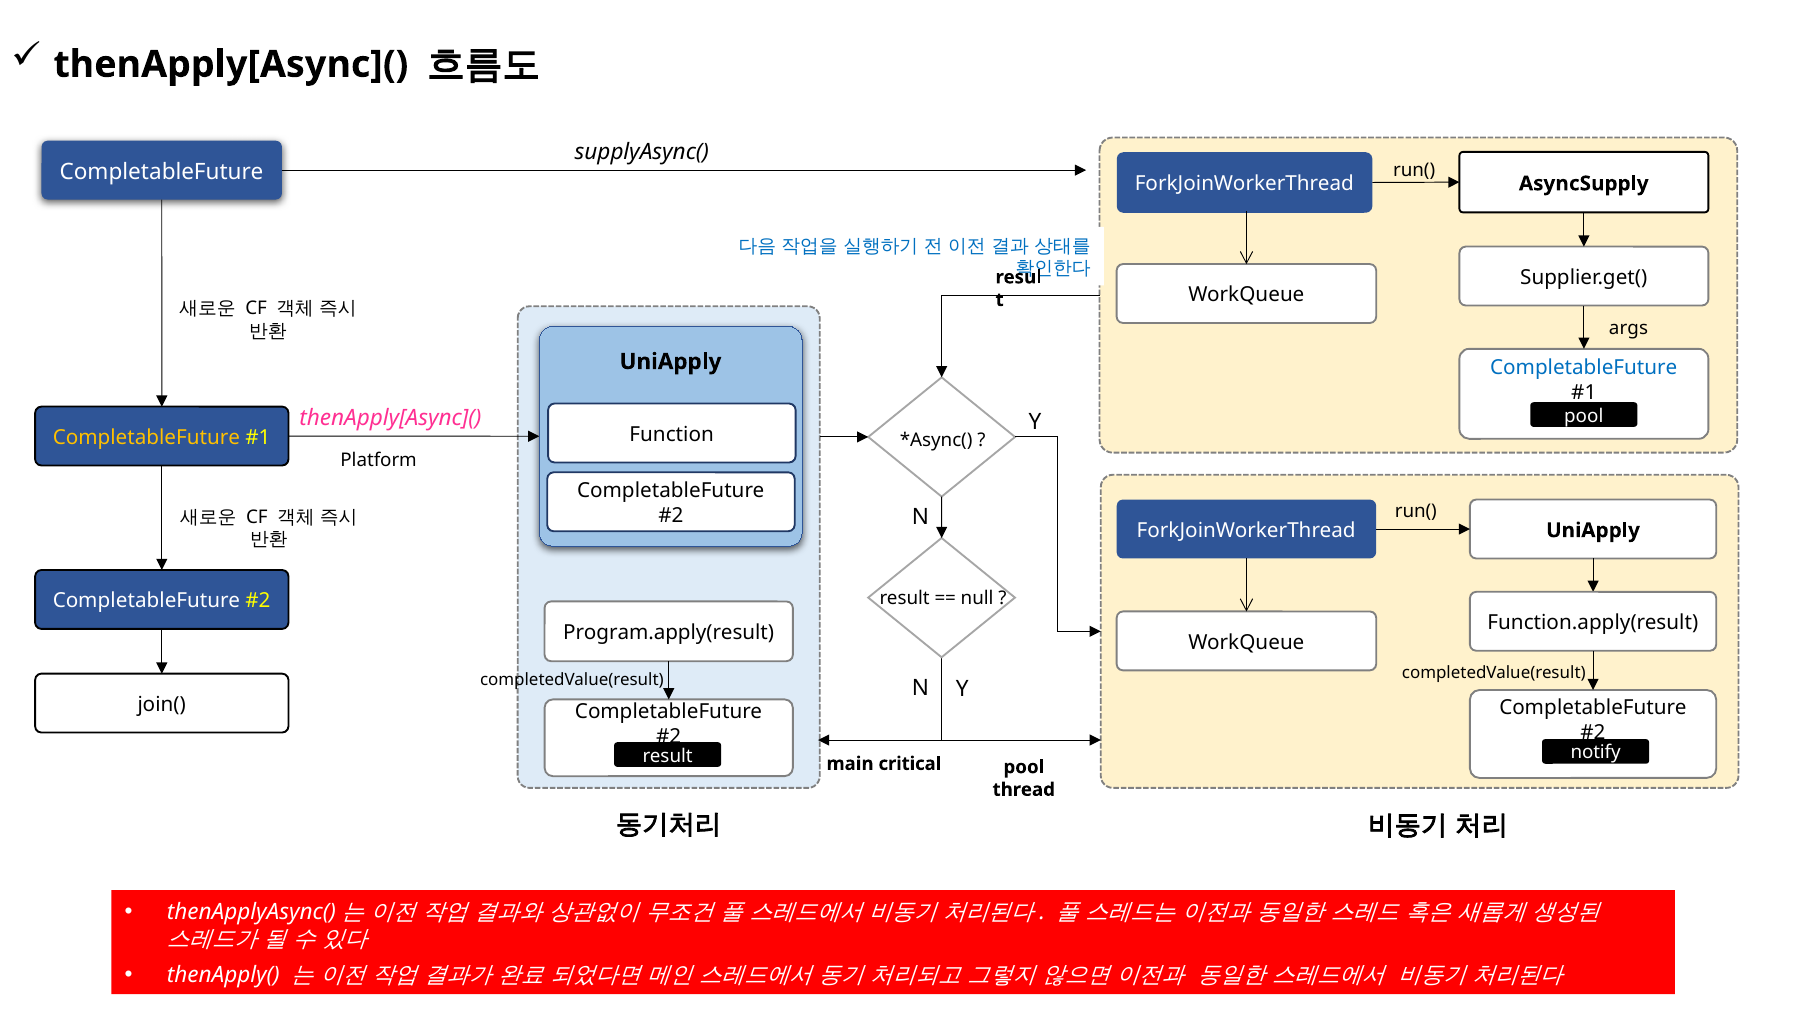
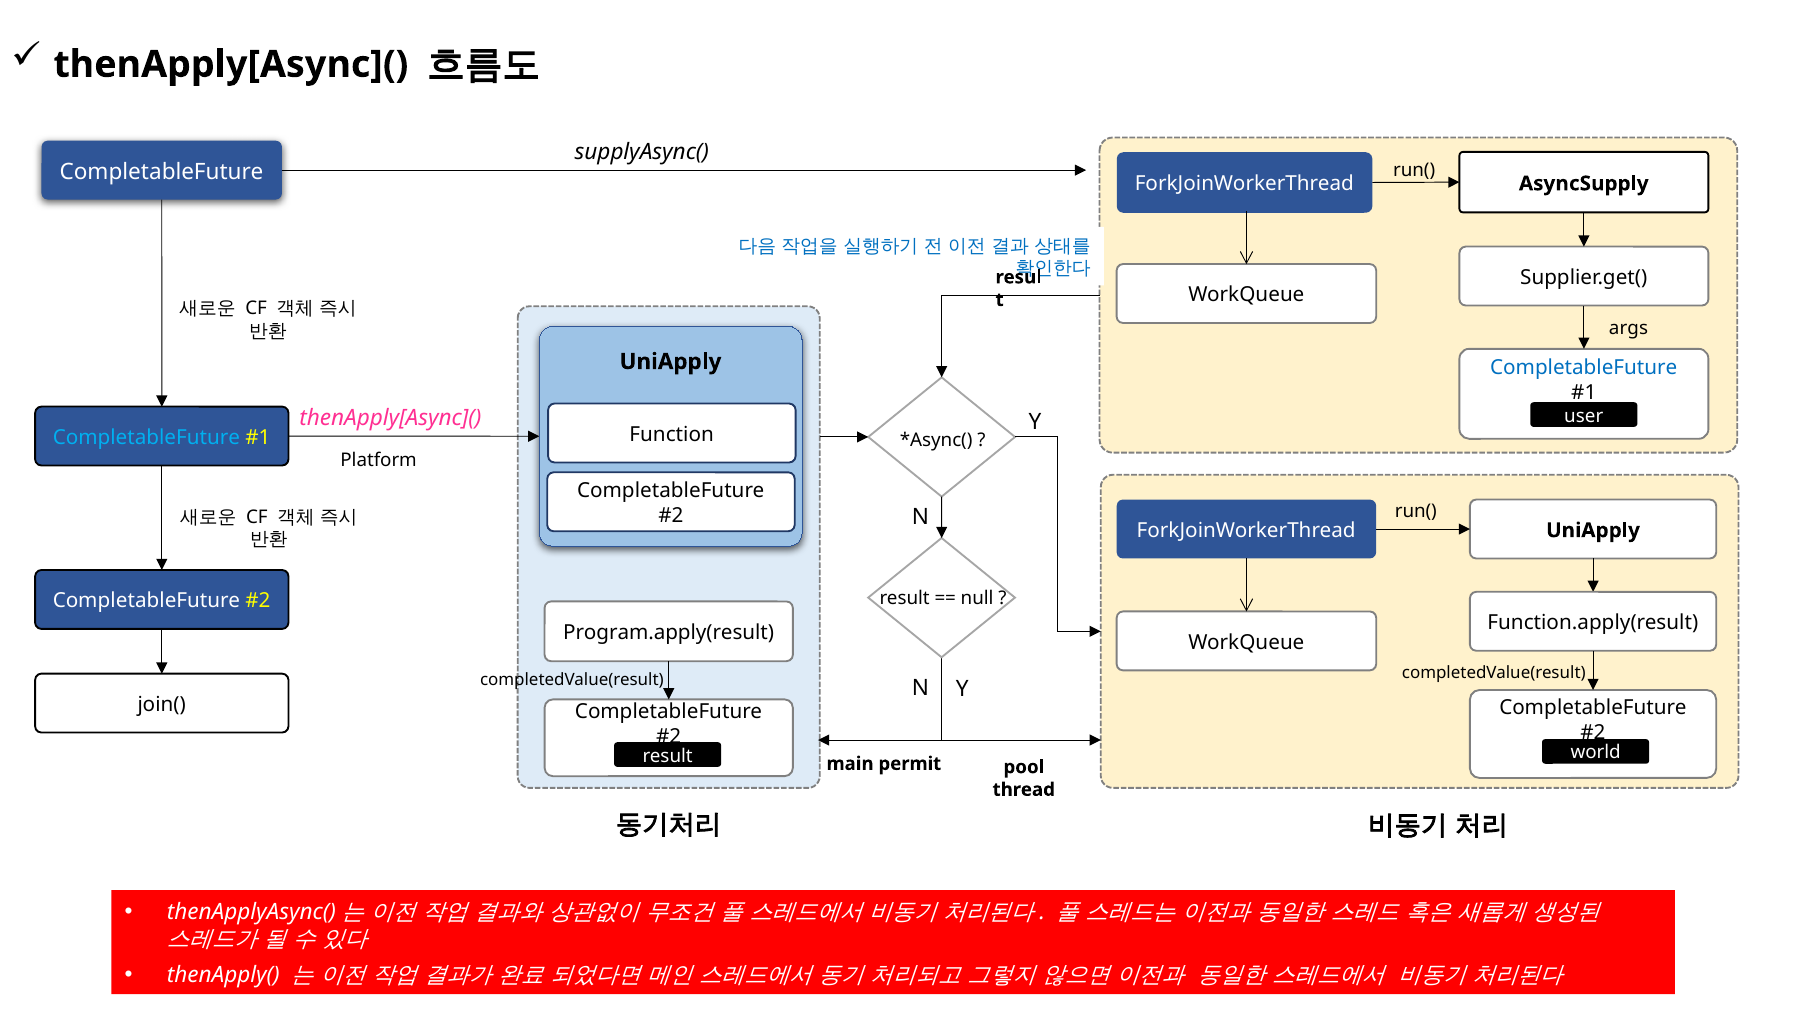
pool: pool -> user (1584, 416)
CompletableFuture colour: yellow -> light blue (146, 438)
notify: notify -> world (1596, 753)
critical: critical -> permit (910, 764)
